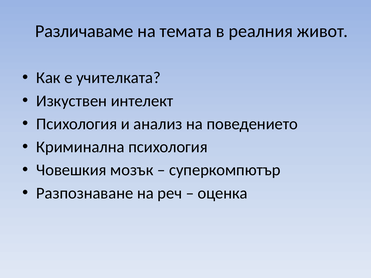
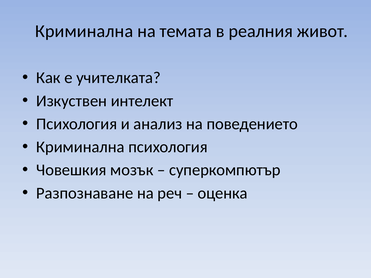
Различаваме: Различаваме -> Криминална (84, 31)
